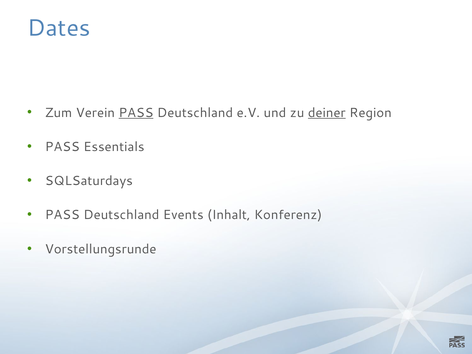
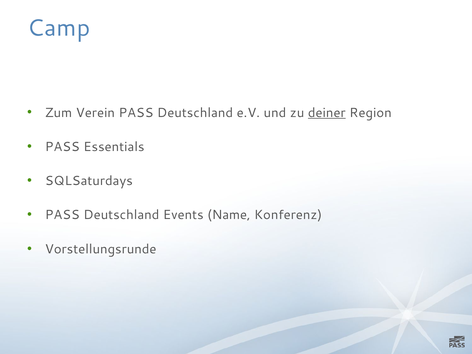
Dates: Dates -> Camp (59, 28)
PASS underline: present -> none (136, 113)
Inhalt: Inhalt -> Name (229, 215)
